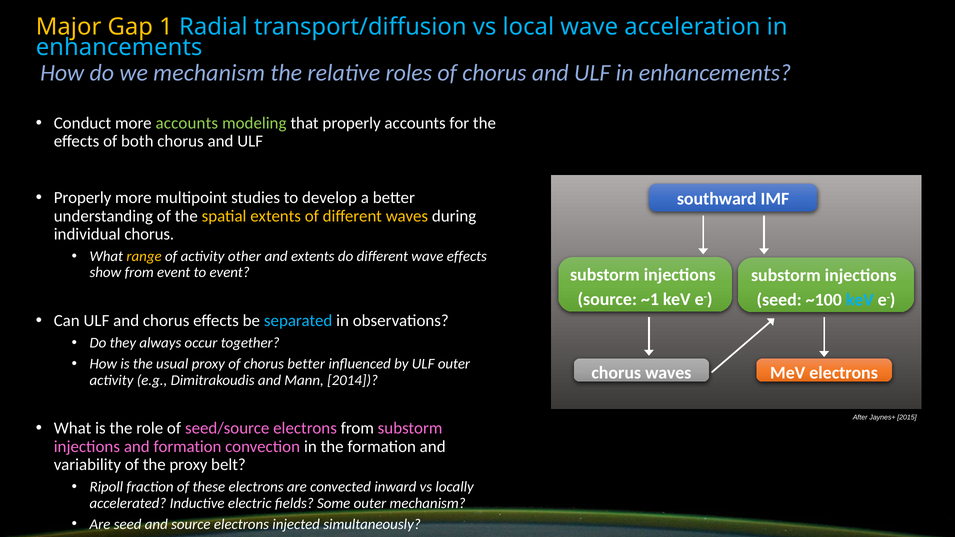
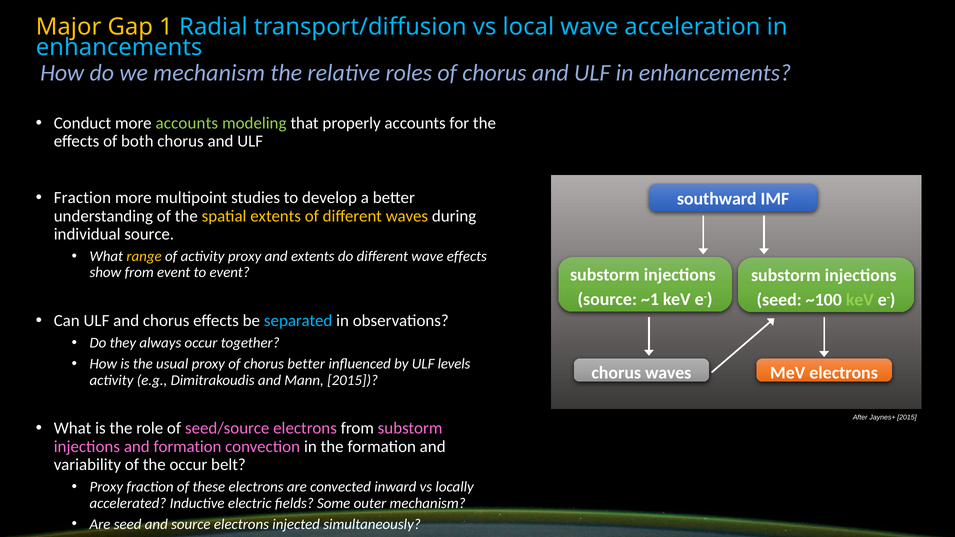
Properly: Properly -> Fraction (82, 198)
individual chorus: chorus -> source (149, 234)
activity other: other -> proxy (245, 256)
keV colour: light blue -> light green (860, 300)
ULF outer: outer -> levels (454, 364)
Mann 2014: 2014 -> 2015 (353, 380)
the proxy: proxy -> occur (188, 465)
Ripoll: Ripoll -> Proxy (106, 487)
